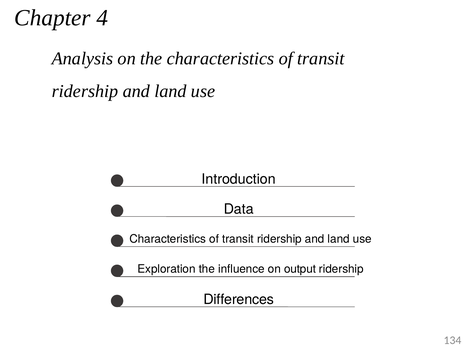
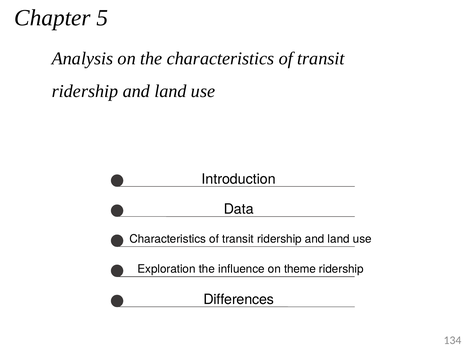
4: 4 -> 5 (102, 18)
output: output -> theme (300, 270)
